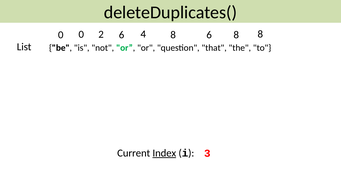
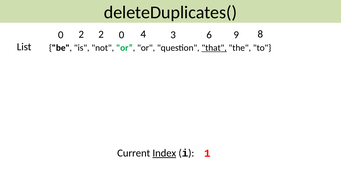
8: 8 -> 3 (173, 35)
6 8: 8 -> 9 (236, 35)
0 0: 0 -> 2 (81, 34)
2 6: 6 -> 0 (122, 35)
that underline: none -> present (214, 48)
3: 3 -> 1 (207, 153)
